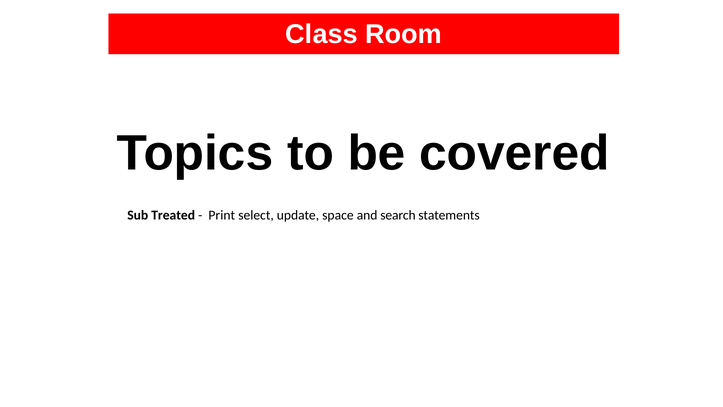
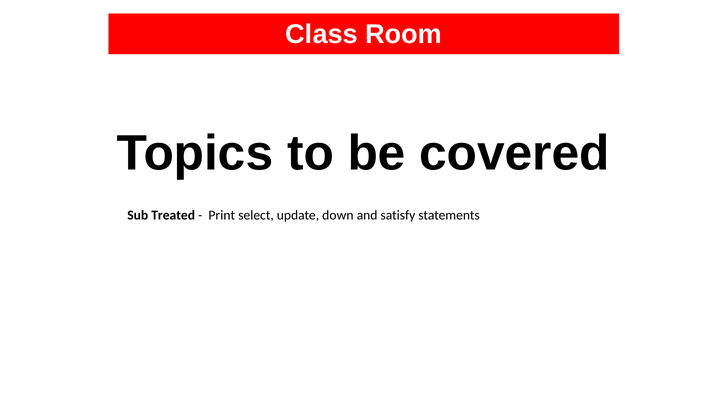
space: space -> down (338, 215)
search: search -> satisfy (398, 215)
